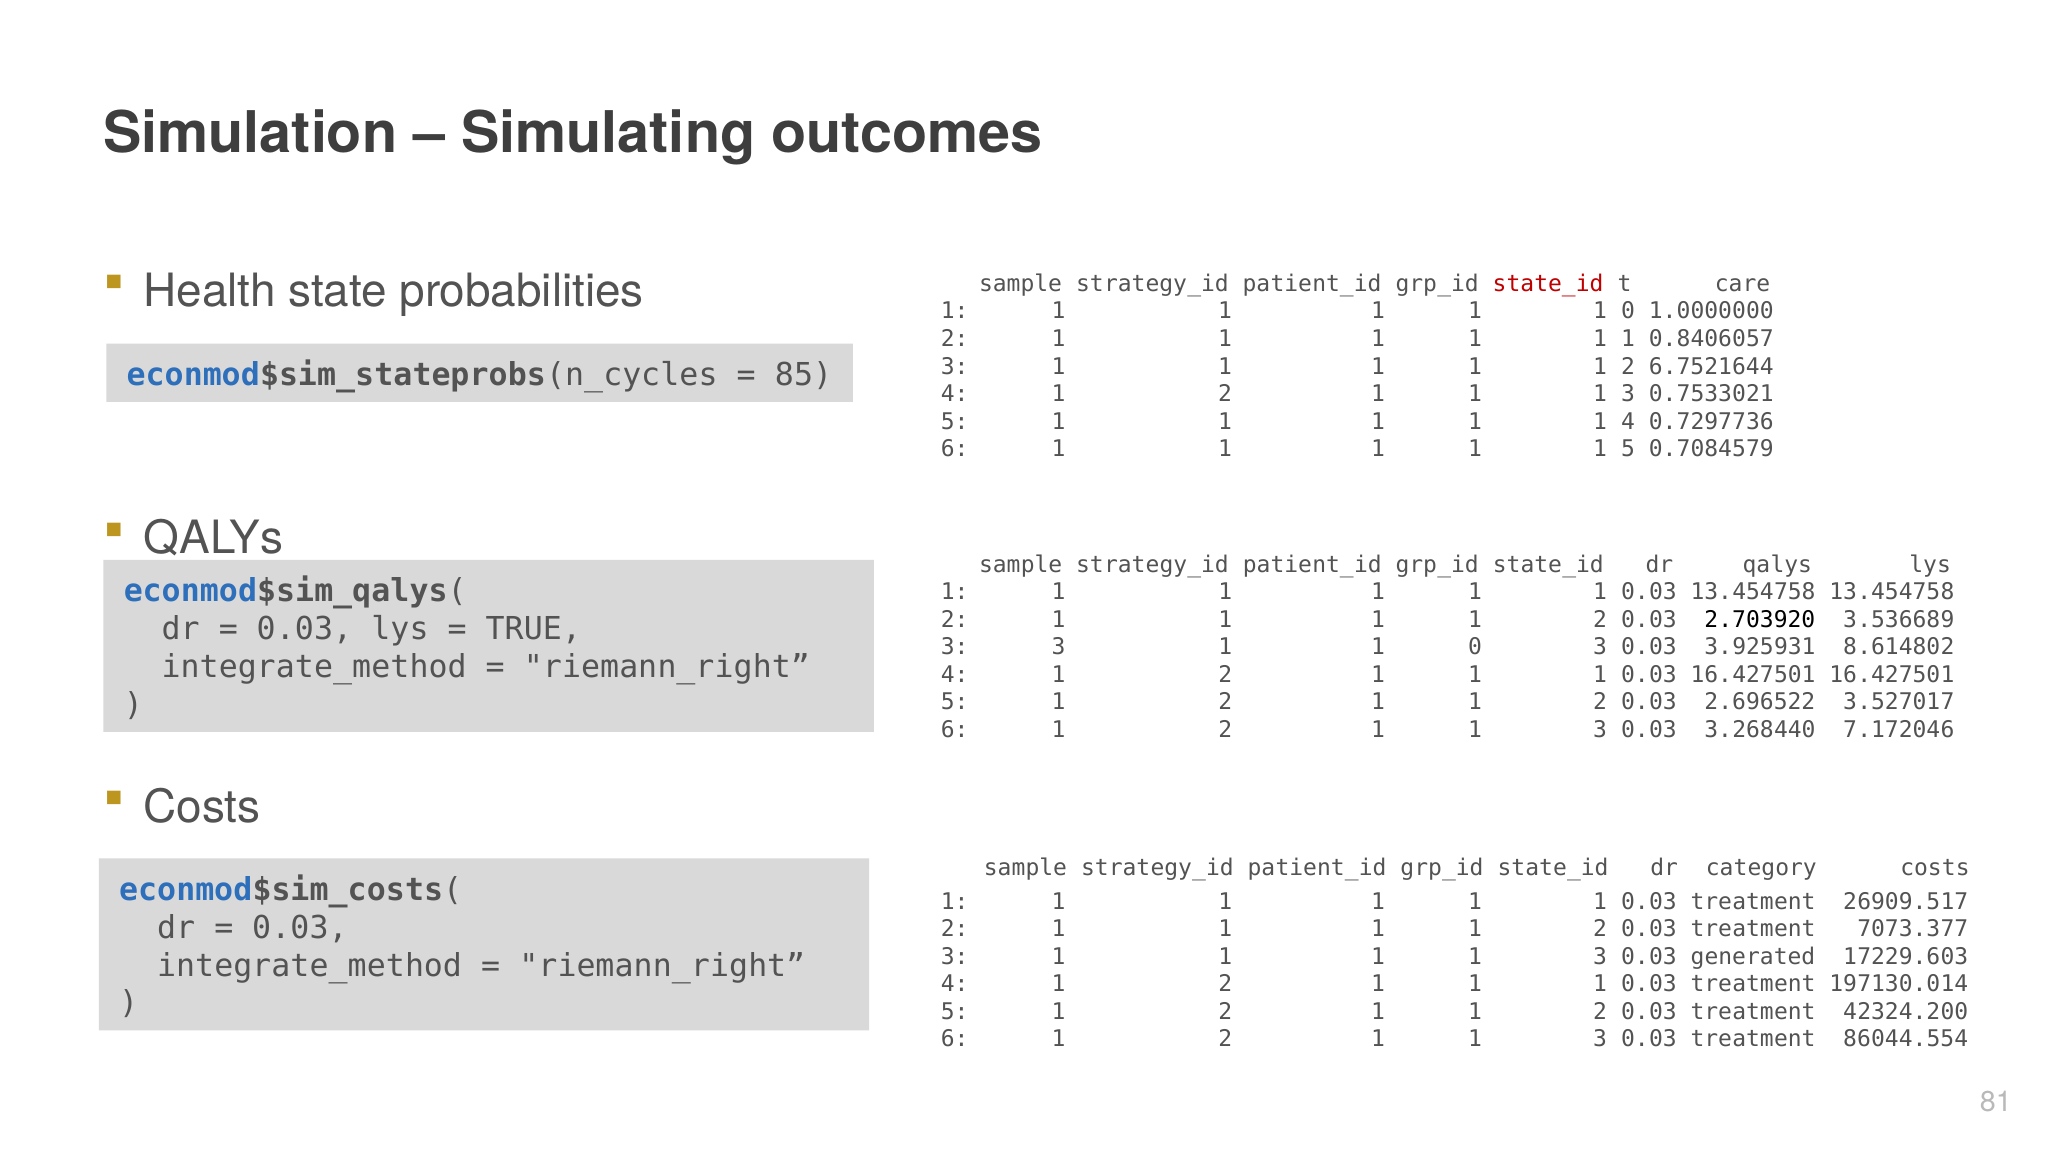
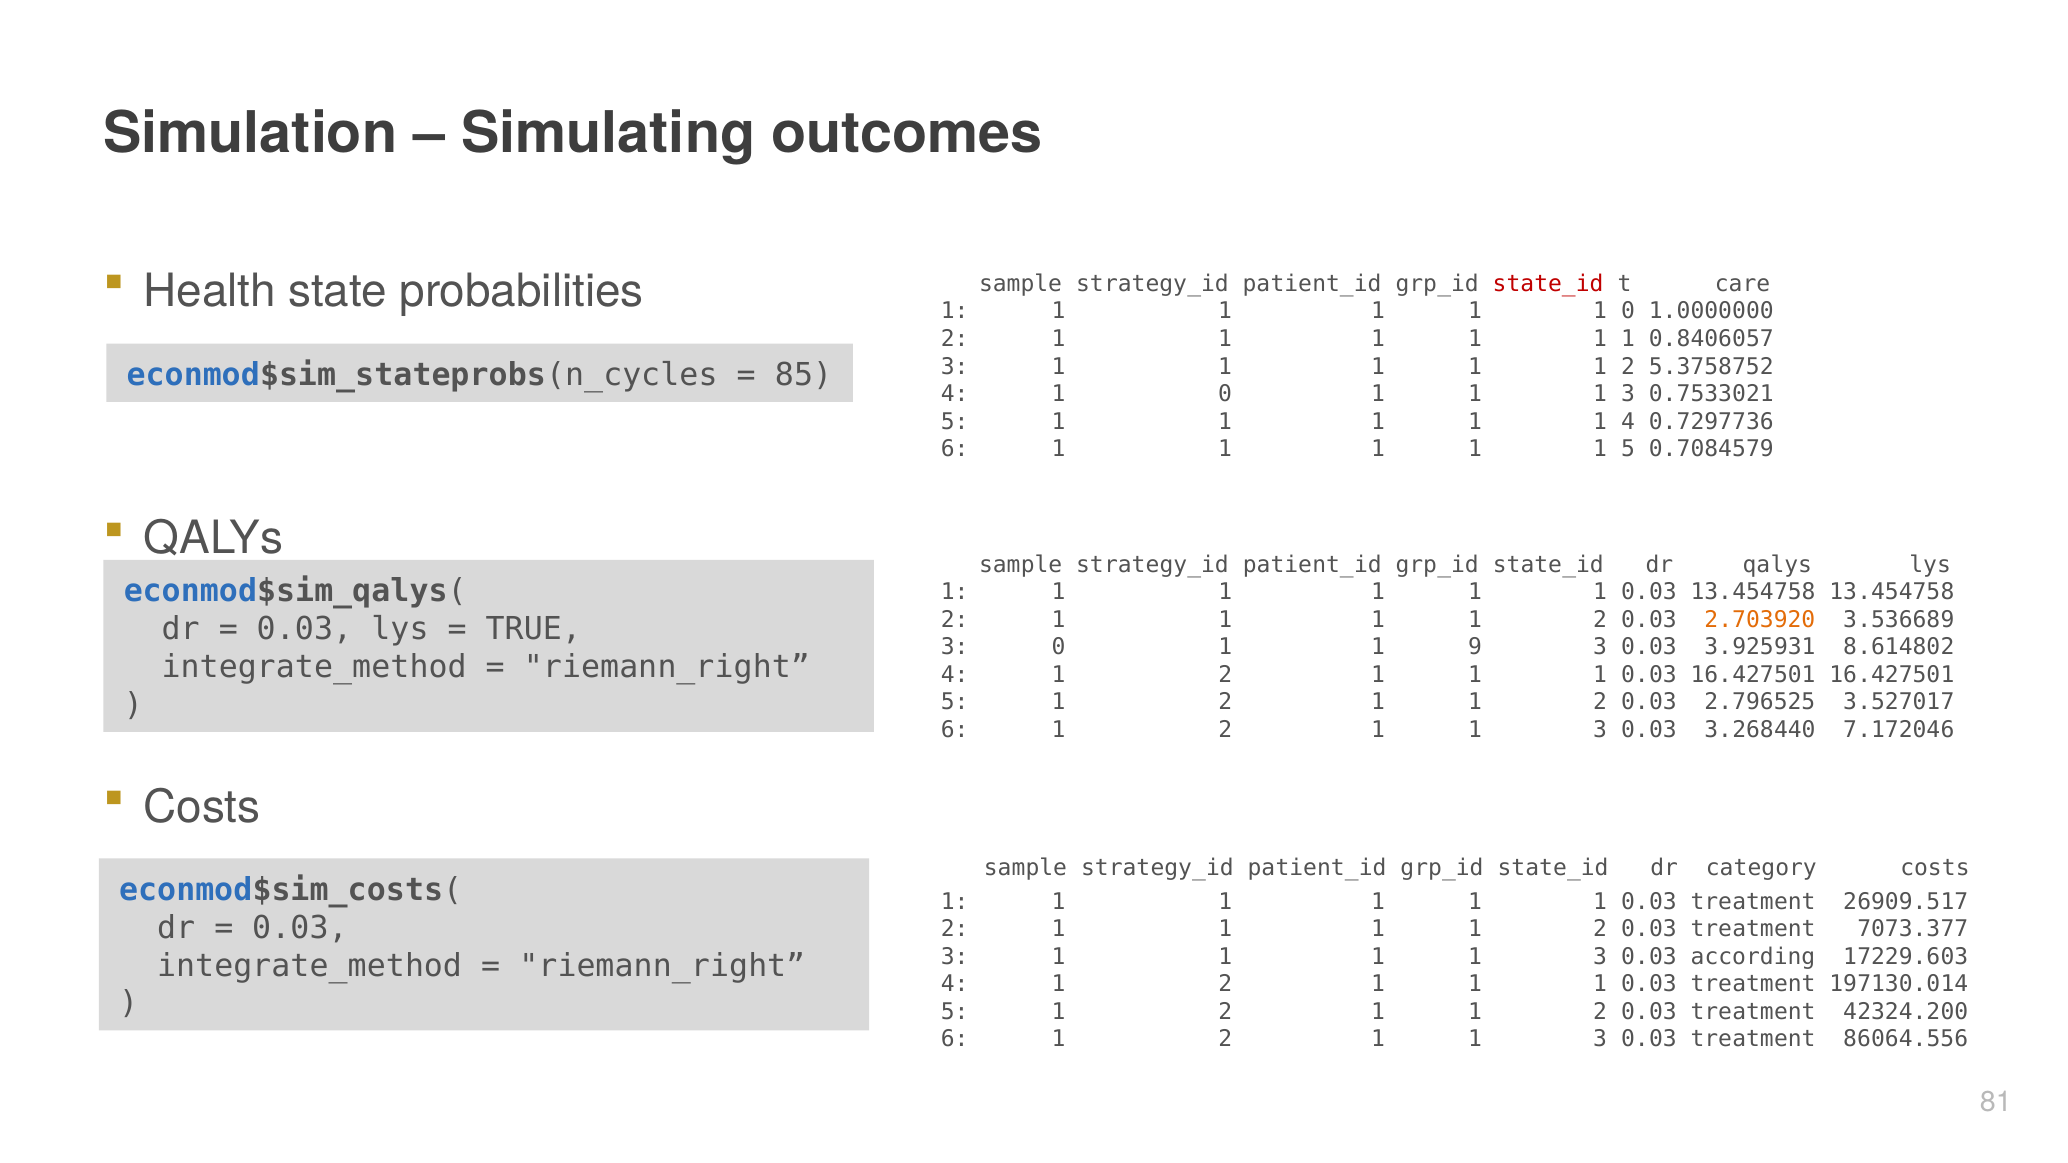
6.7521644: 6.7521644 -> 5.3758752 (1711, 367)
2: 2 -> 0 (1225, 394)
2.703920 colour: black -> orange (1760, 620)
3 3: 3 -> 0 (1059, 647)
0: 0 -> 9 (1475, 647)
2.696522: 2.696522 -> 2.796525 (1760, 702)
generated: generated -> according (1753, 957)
86044.554: 86044.554 -> 86064.556 (1906, 1039)
